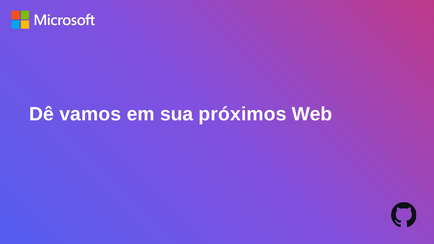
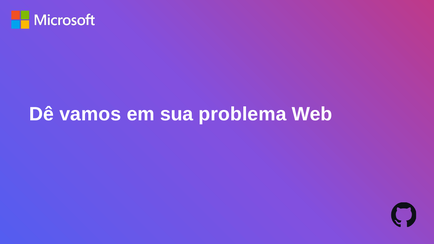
próximos: próximos -> problema (243, 114)
